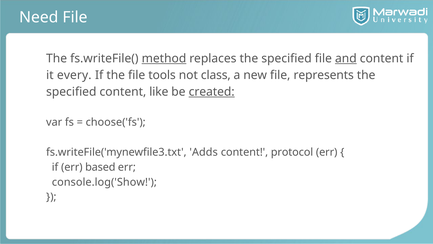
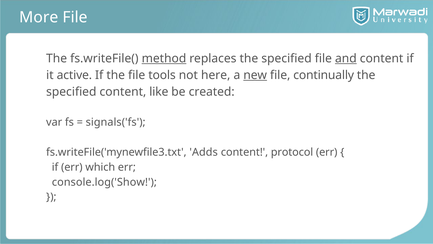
Need: Need -> More (39, 17)
every: every -> active (74, 75)
class: class -> here (216, 75)
new underline: none -> present (255, 75)
represents: represents -> continually (324, 75)
created underline: present -> none (212, 92)
choose('fs: choose('fs -> signals('fs (116, 122)
based: based -> which (100, 167)
